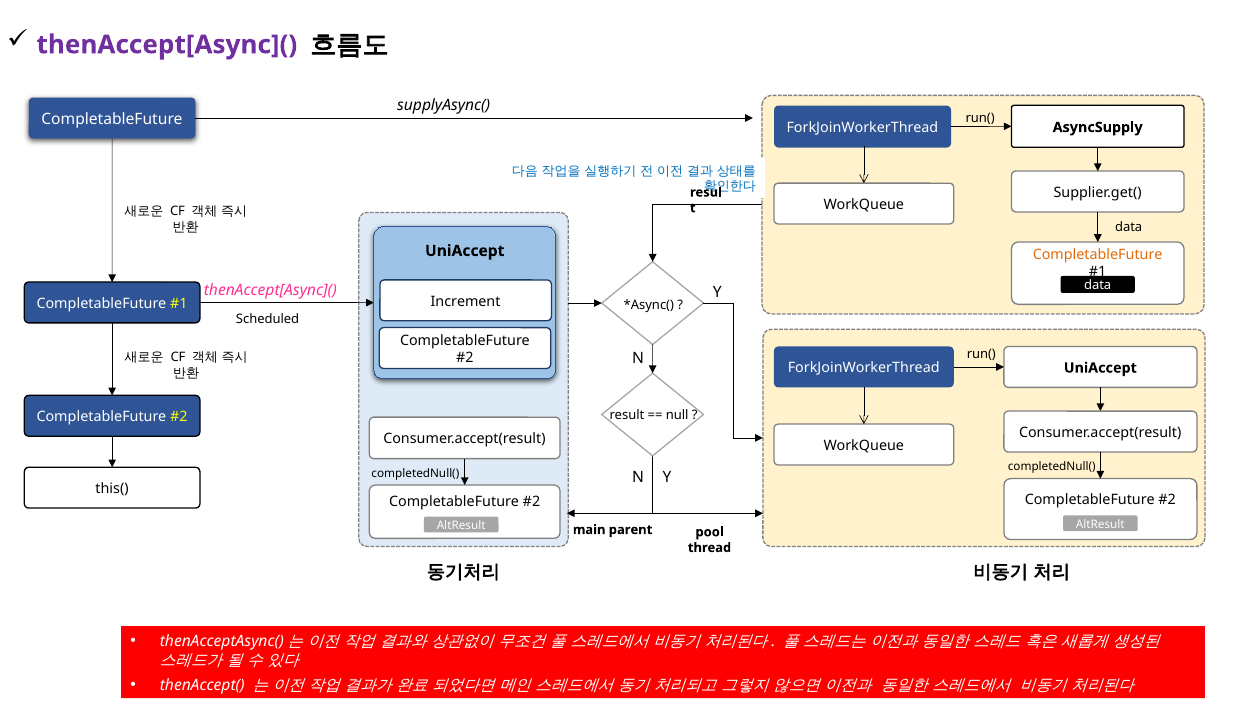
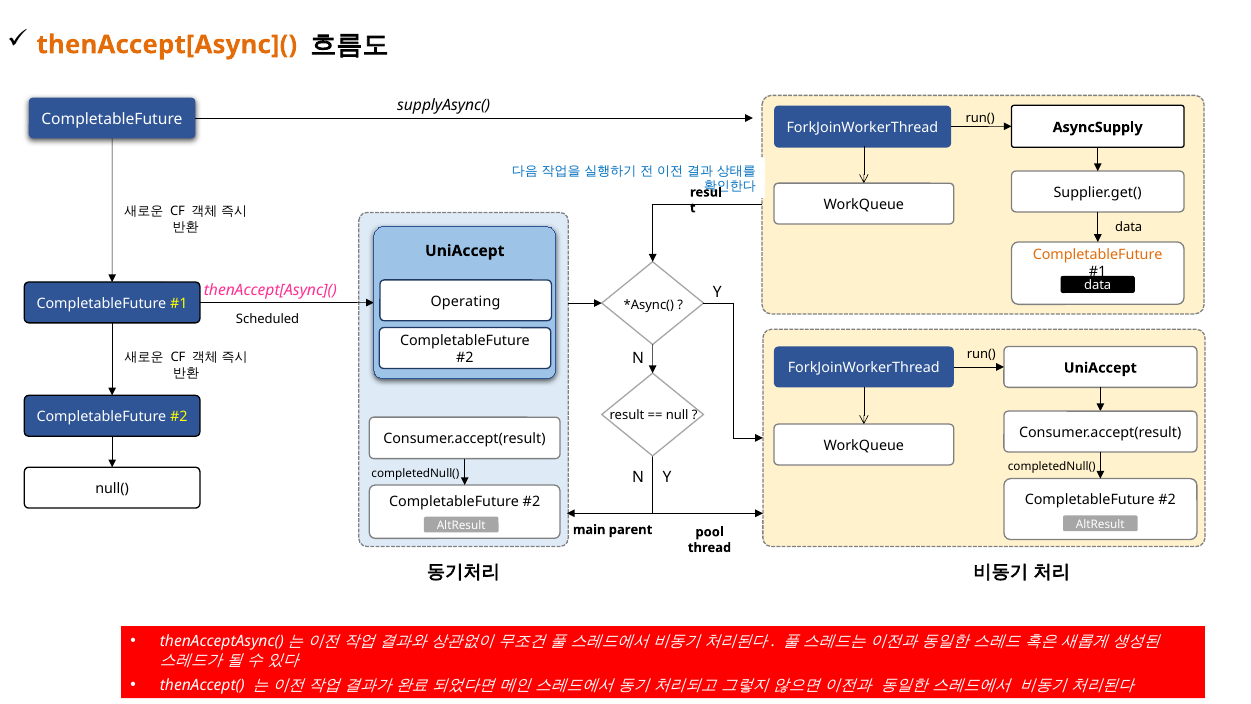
thenAccept[Async]( colour: purple -> orange (167, 45)
Increment: Increment -> Operating (465, 301)
this(: this( -> null( (112, 488)
